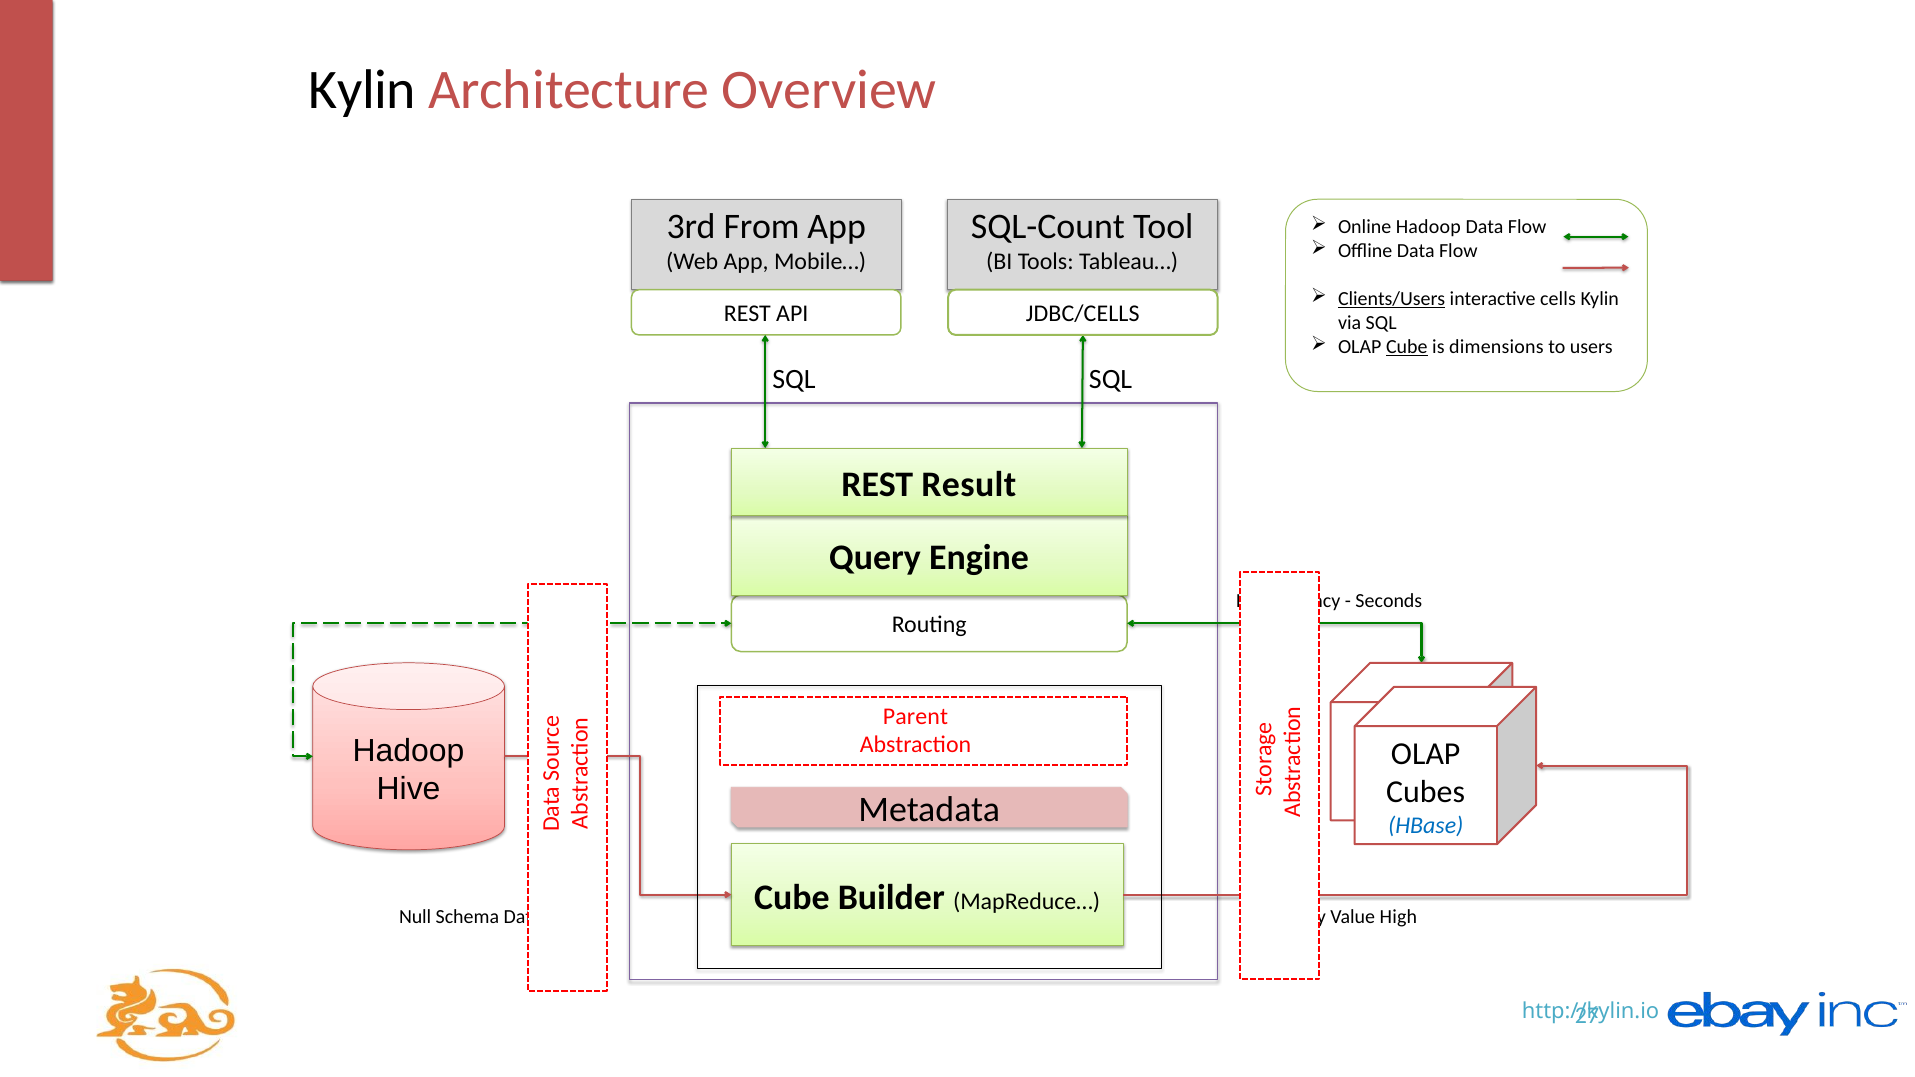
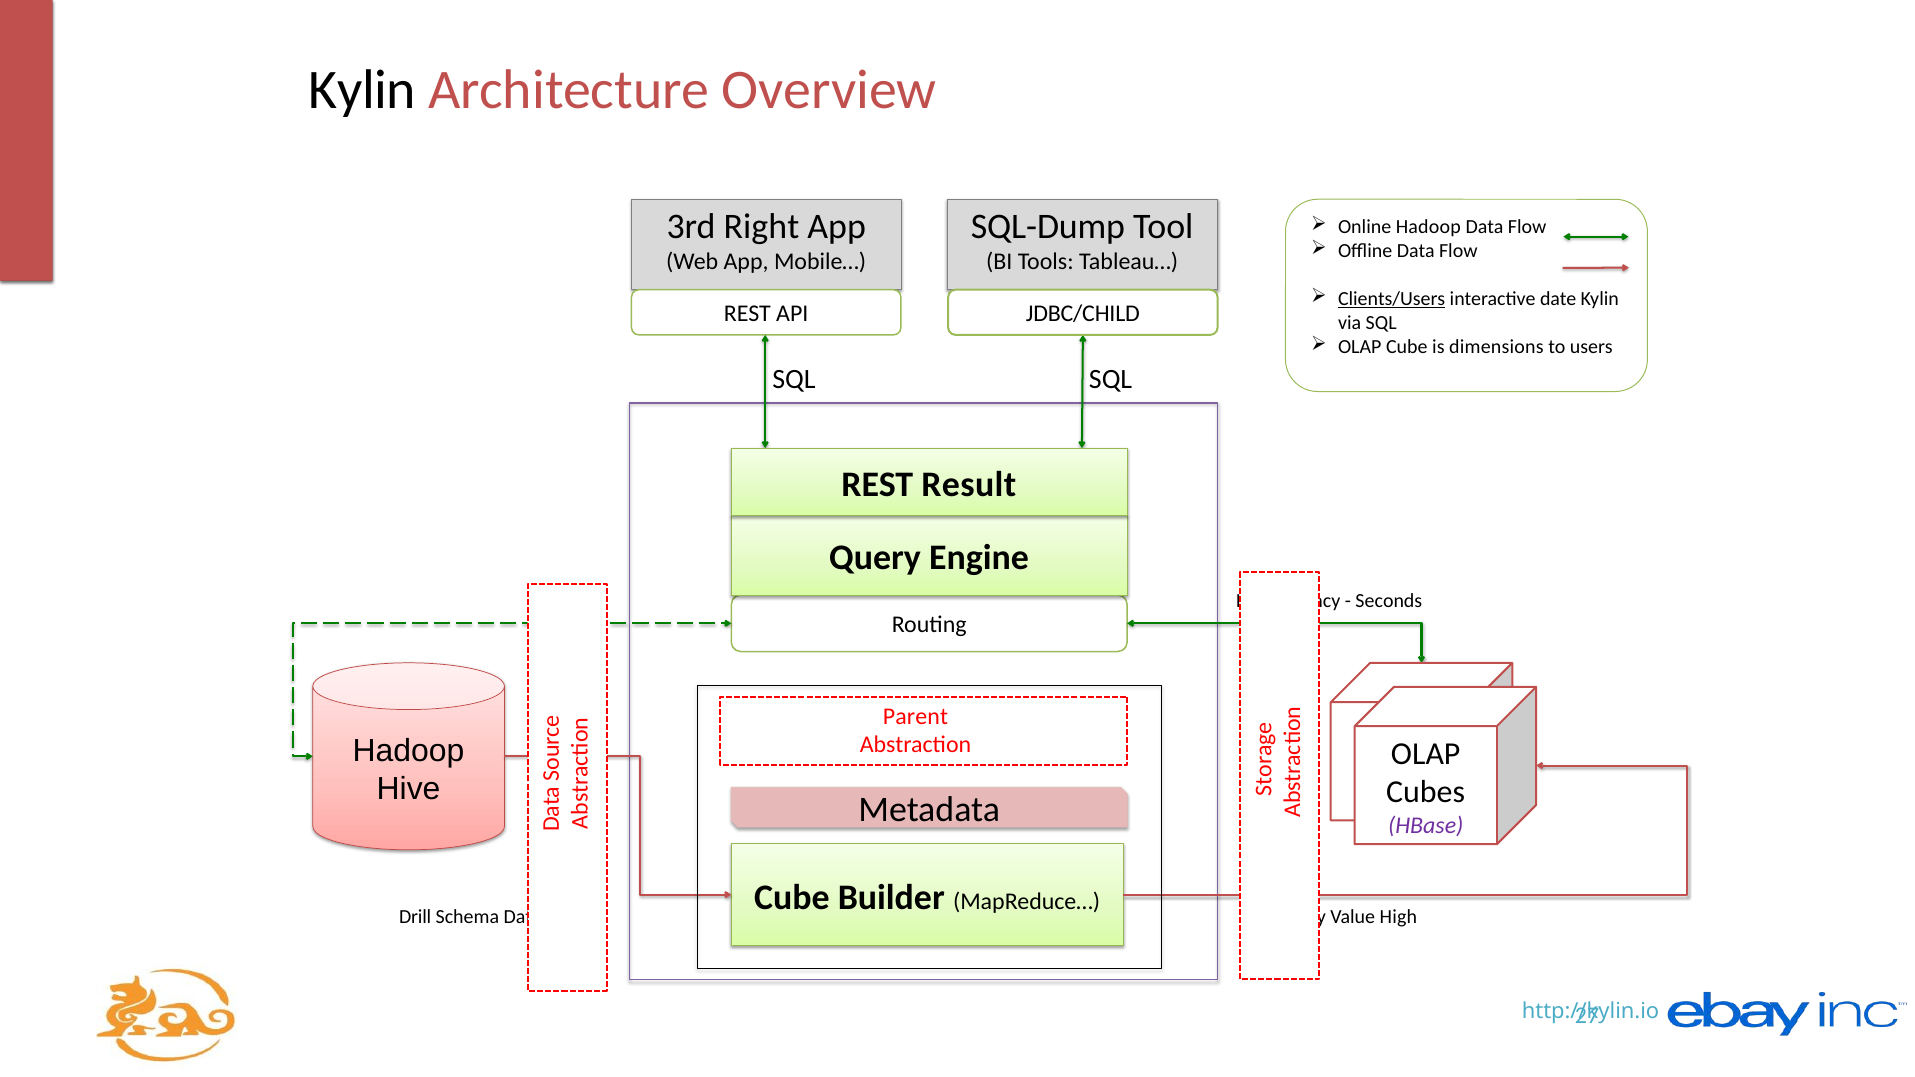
From: From -> Right (761, 227)
SQL-Count: SQL-Count -> SQL-Dump (1048, 227)
cells: cells -> date (1558, 299)
JDBC/CELLS: JDBC/CELLS -> JDBC/CHILD (1083, 314)
Cube underline: present -> none (1407, 347)
HBase colour: blue -> purple (1426, 825)
Null: Null -> Drill (415, 917)
